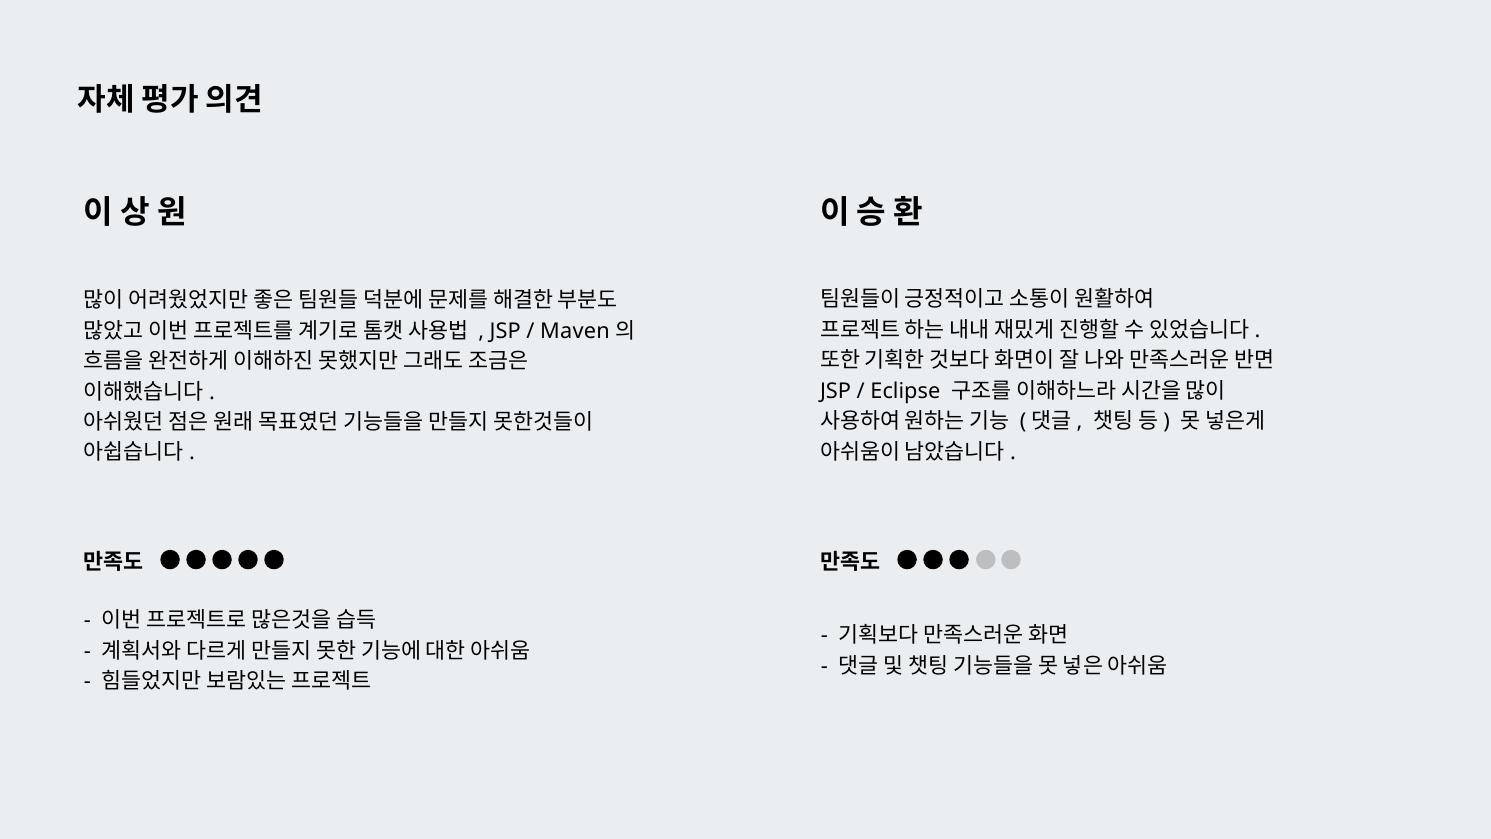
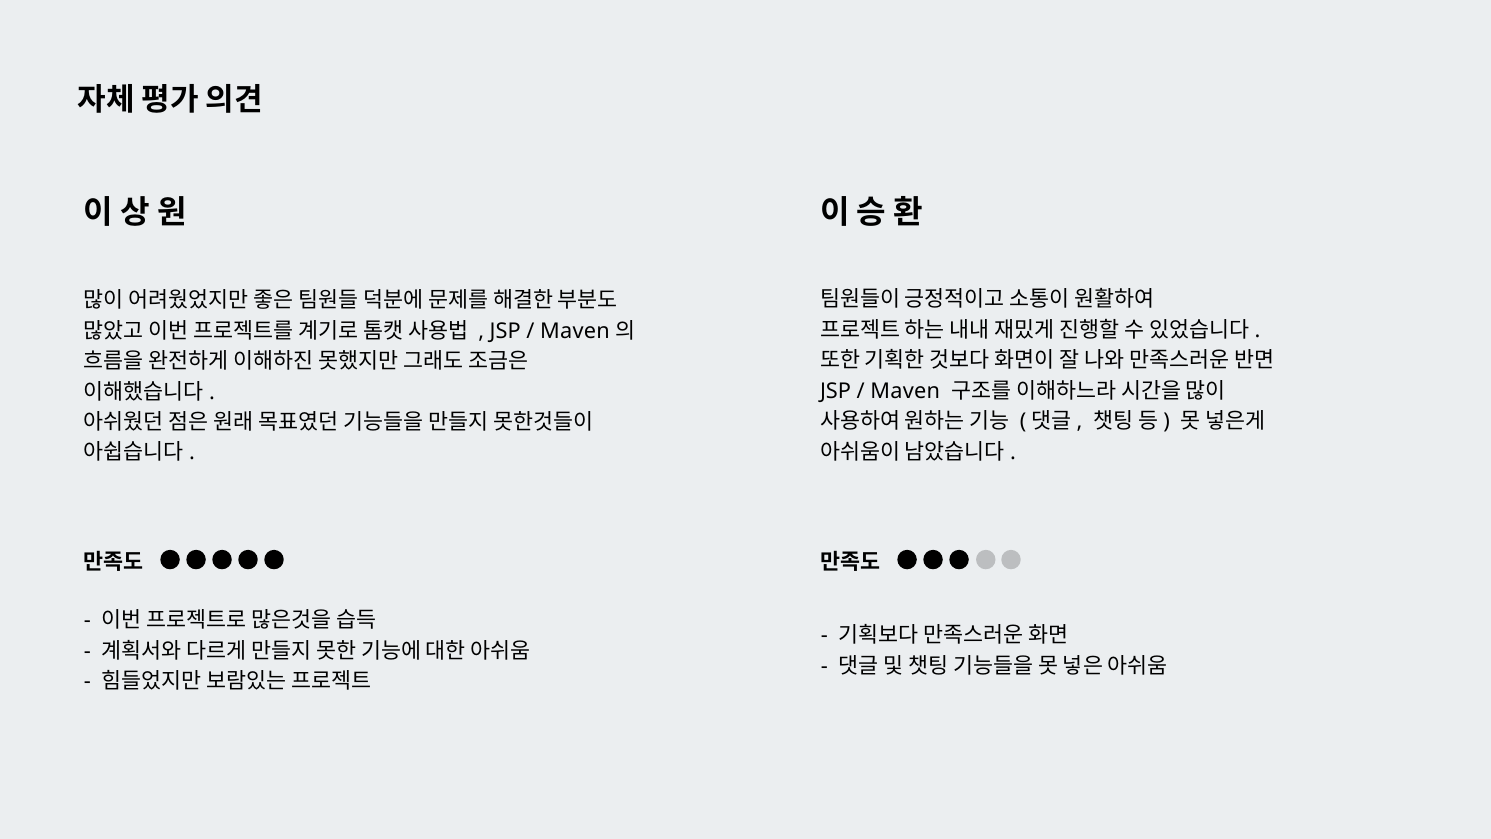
Eclipse: Eclipse -> Maven (905, 391)
